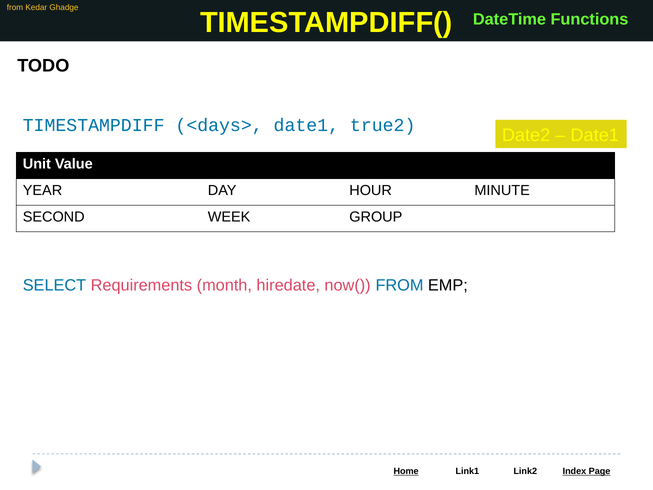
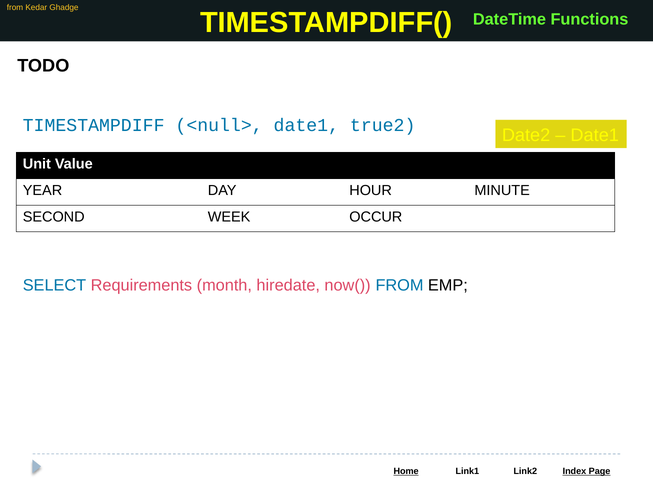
<days>: <days> -> <null> (219, 125)
GROUP: GROUP -> OCCUR (376, 217)
